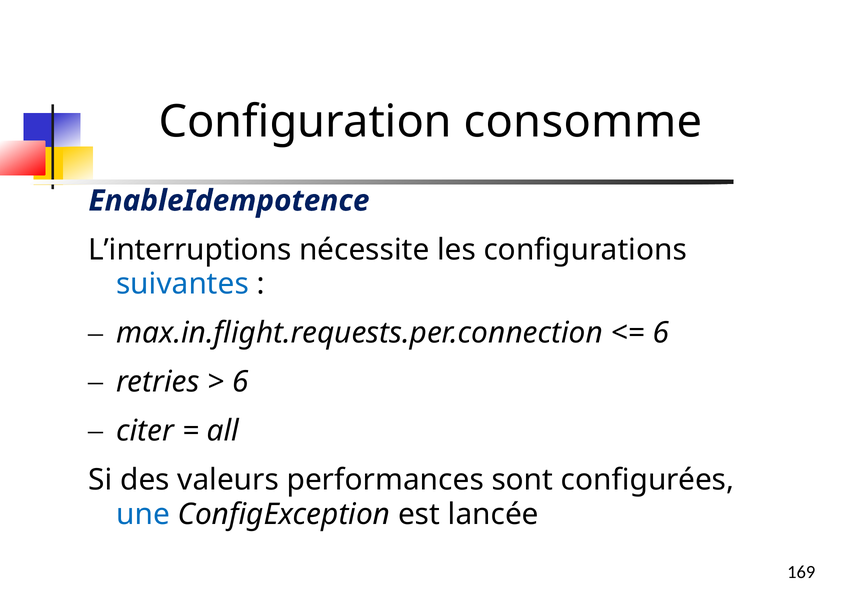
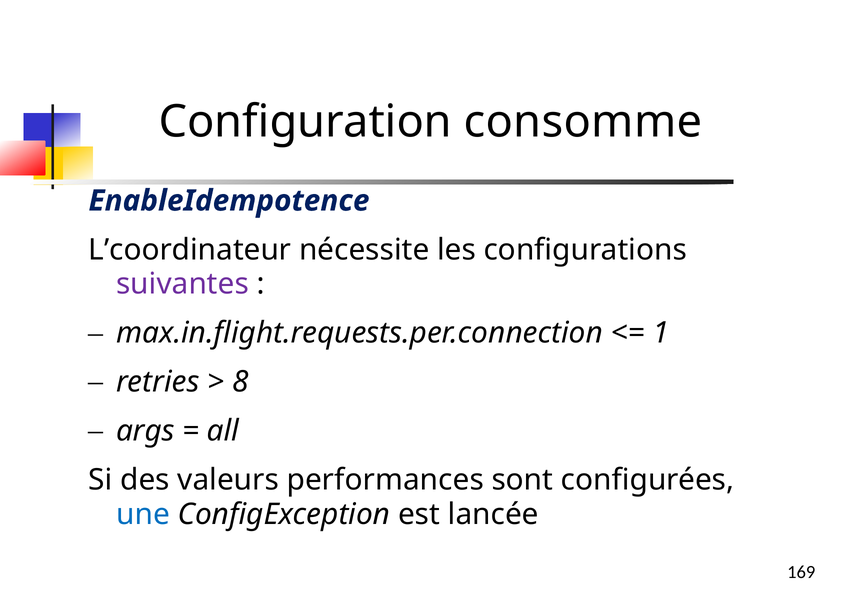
L’interruptions: L’interruptions -> L’coordinateur (190, 250)
suivantes colour: blue -> purple (183, 284)
6: 6 -> 1 (661, 333)
6: 6 -> 8 (240, 382)
citer: citer -> args (145, 431)
